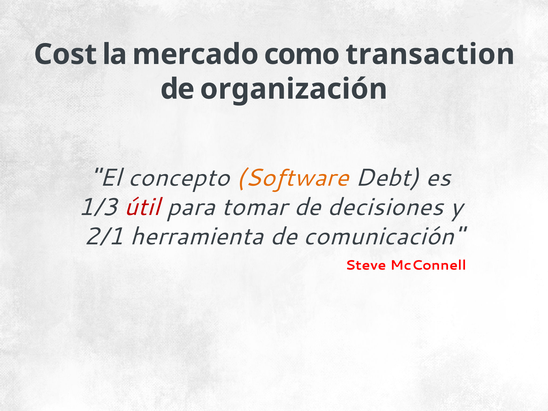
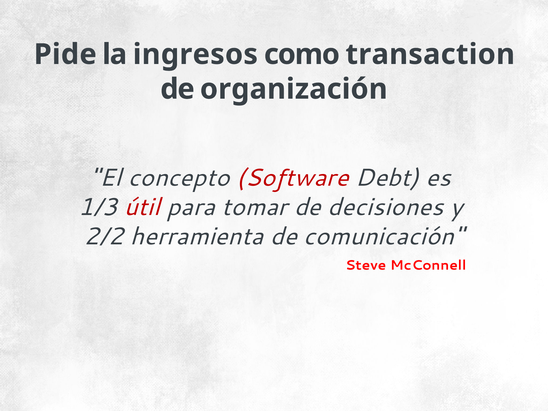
Cost: Cost -> Pide (65, 54)
mercado: mercado -> ingresos (195, 54)
Software colour: orange -> red (292, 178)
2/1: 2/1 -> 2/2 (104, 236)
